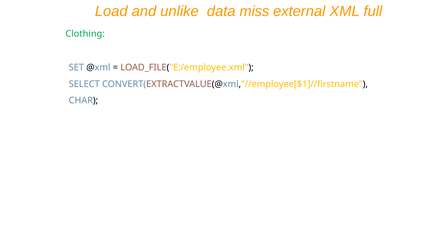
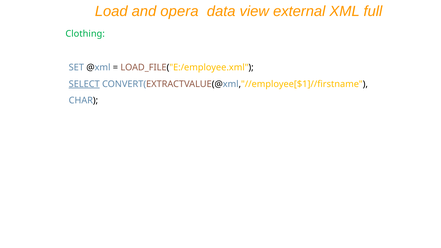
unlike: unlike -> opera (179, 11)
miss: miss -> view (254, 11)
SELECT underline: none -> present (84, 84)
